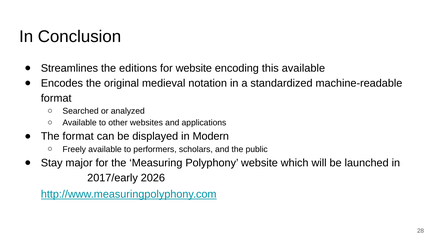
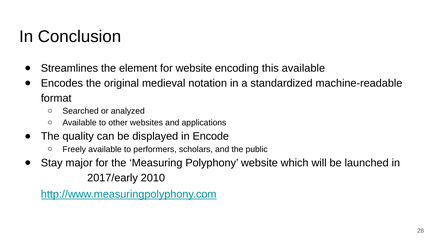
editions: editions -> element (138, 68)
The format: format -> quality (78, 136)
Modern: Modern -> Encode (211, 136)
2026: 2026 -> 2010 (153, 178)
